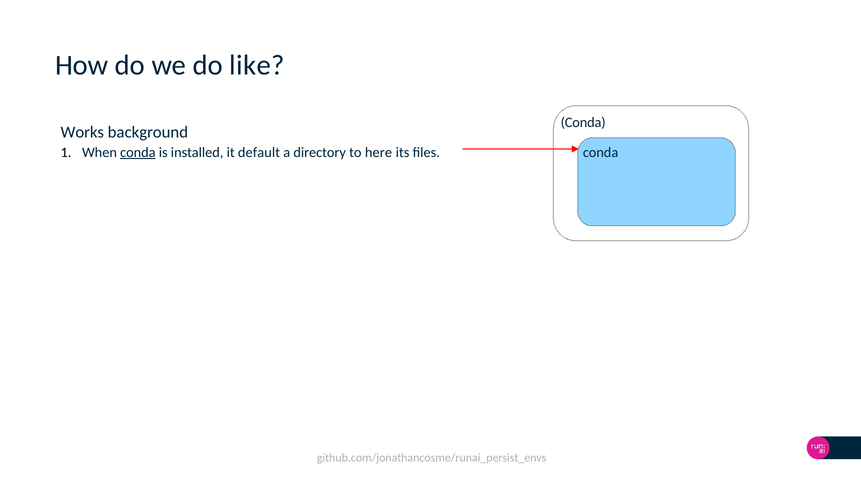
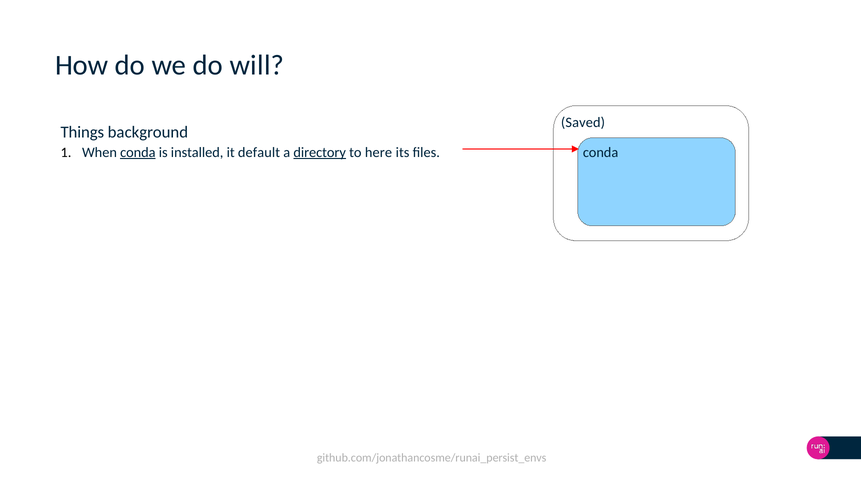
like: like -> will (257, 65)
Conda: Conda -> Saved (583, 123)
Works: Works -> Things (82, 132)
directory underline: none -> present (320, 153)
